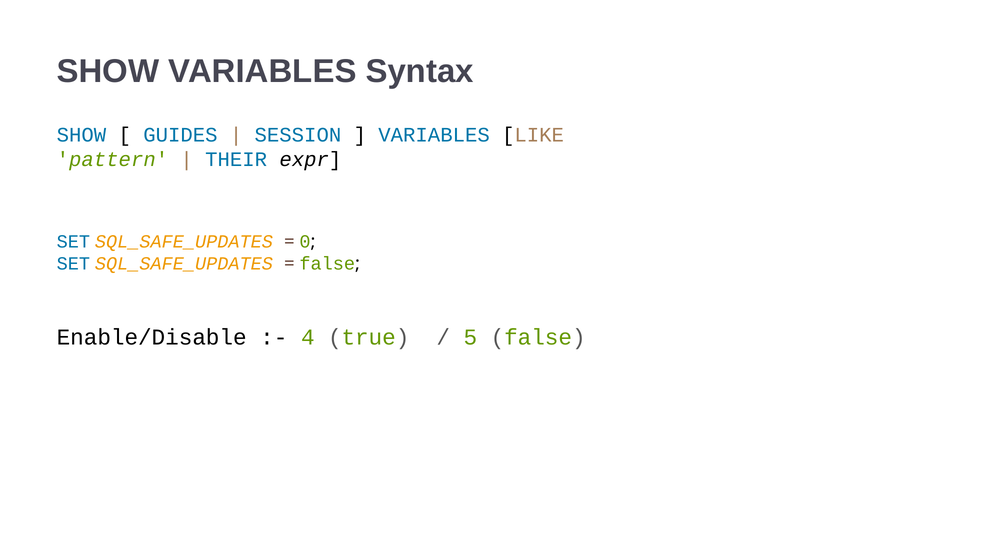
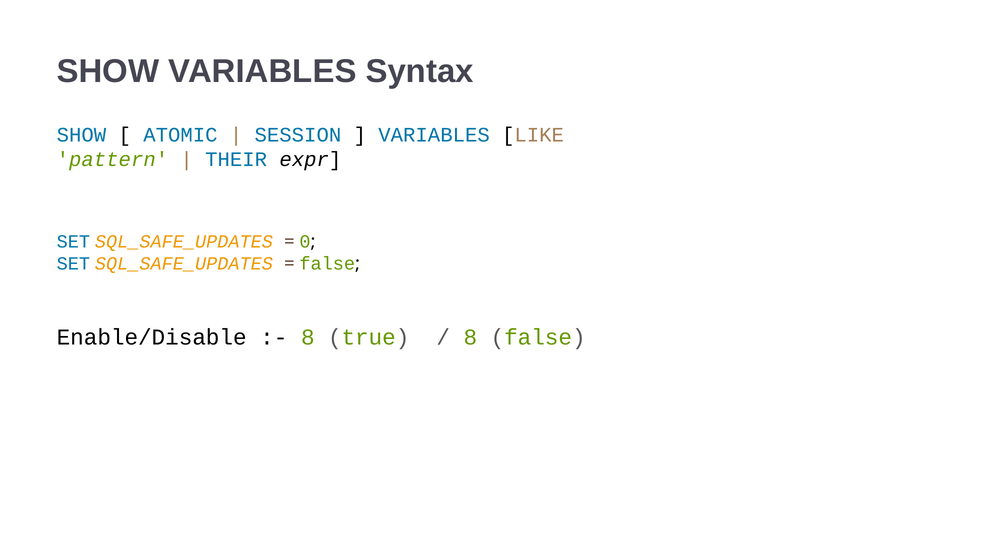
GUIDES: GUIDES -> ATOMIC (180, 135)
4: 4 -> 8 (308, 338)
5: 5 -> 8 (470, 338)
